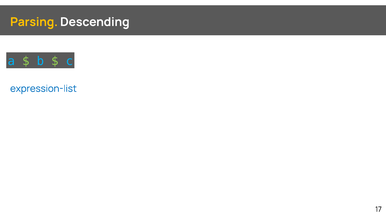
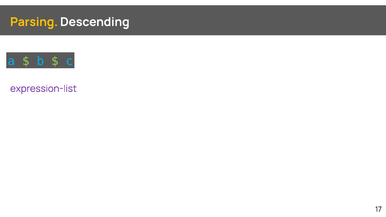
expression-list colour: blue -> purple (43, 89)
